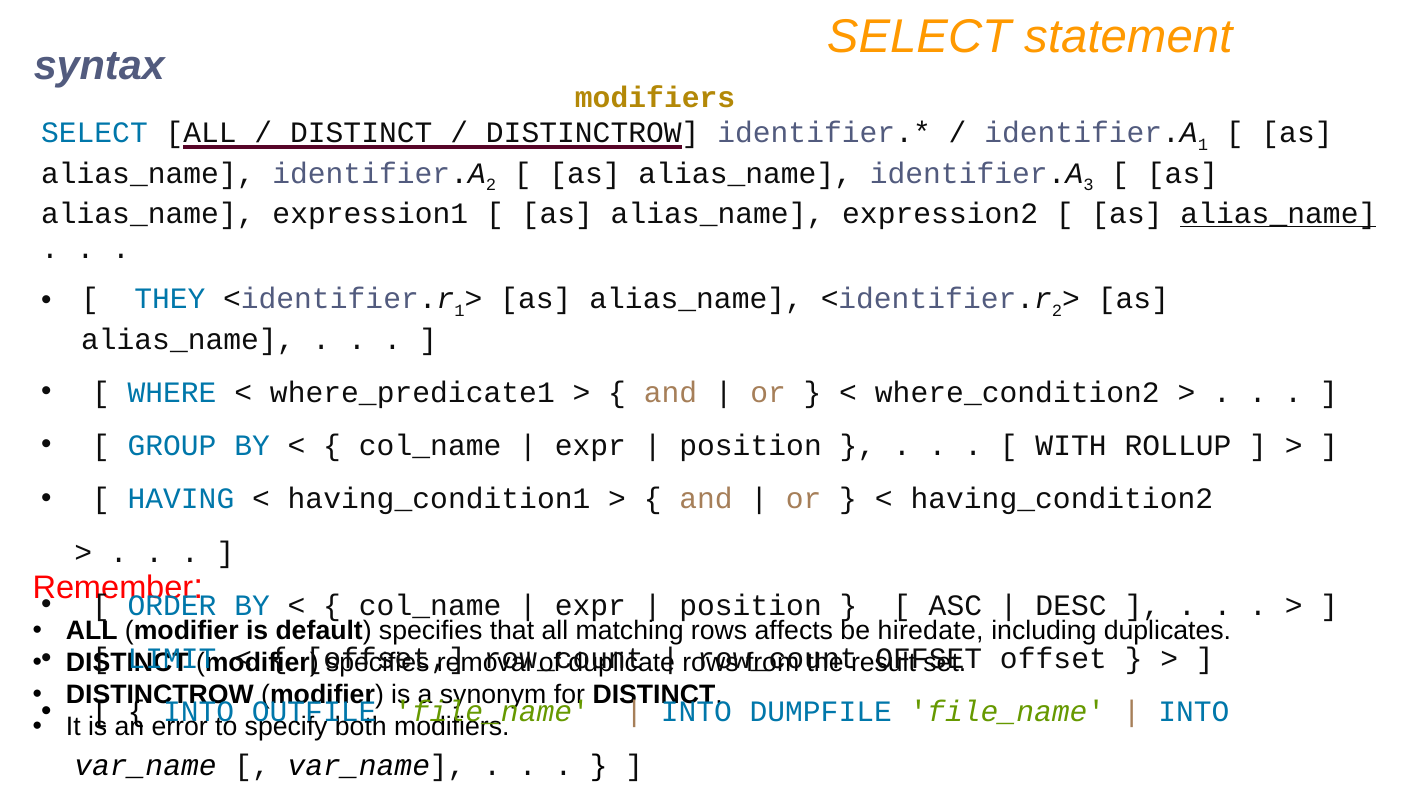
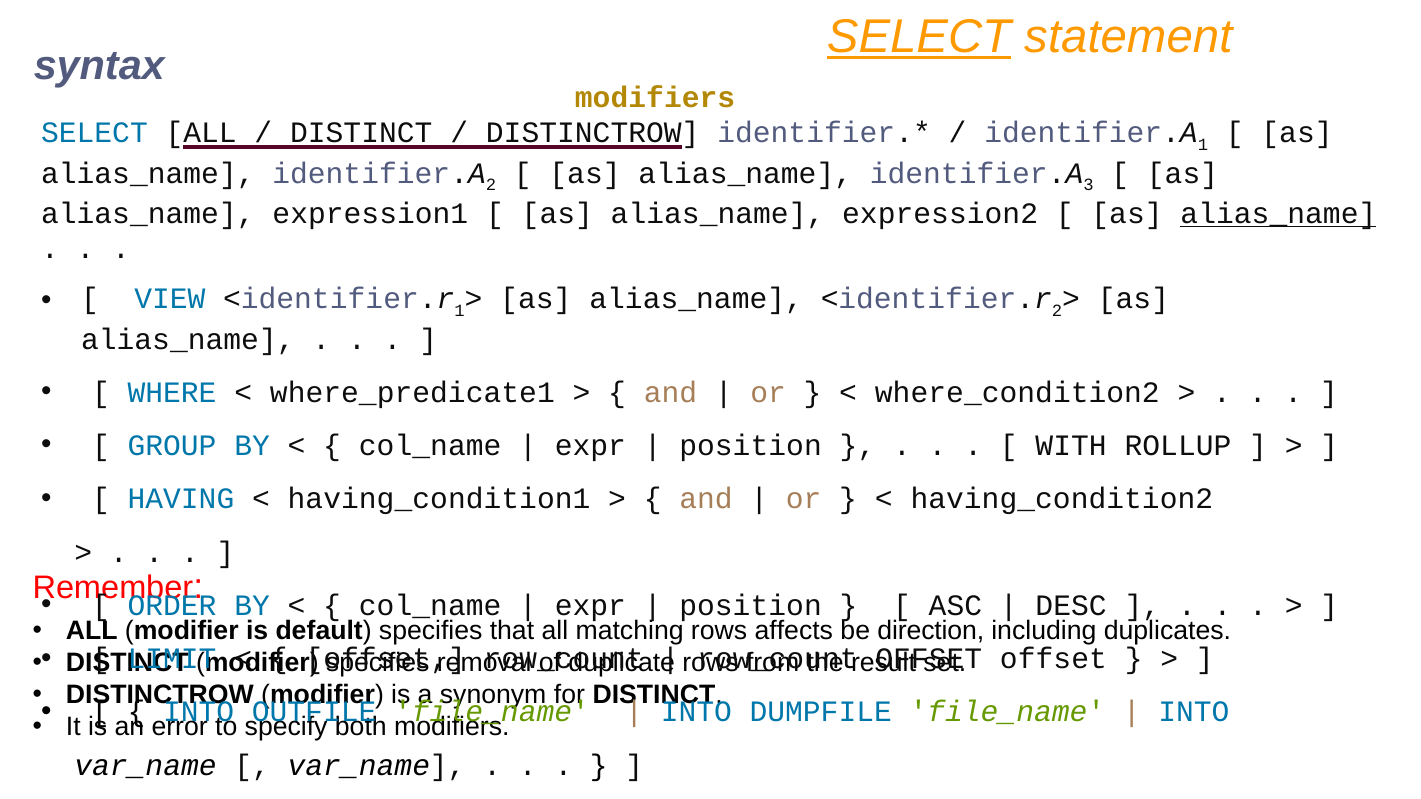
SELECT underline: none -> present (919, 37)
THEY: THEY -> VIEW (170, 299)
hiredate: hiredate -> direction (931, 631)
